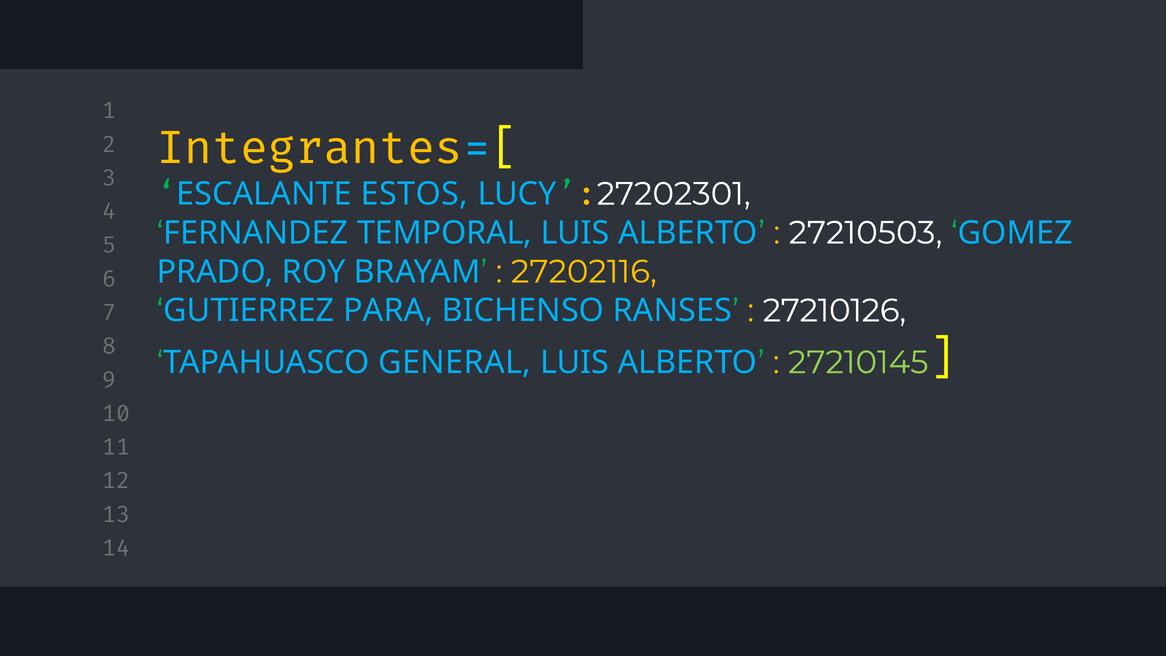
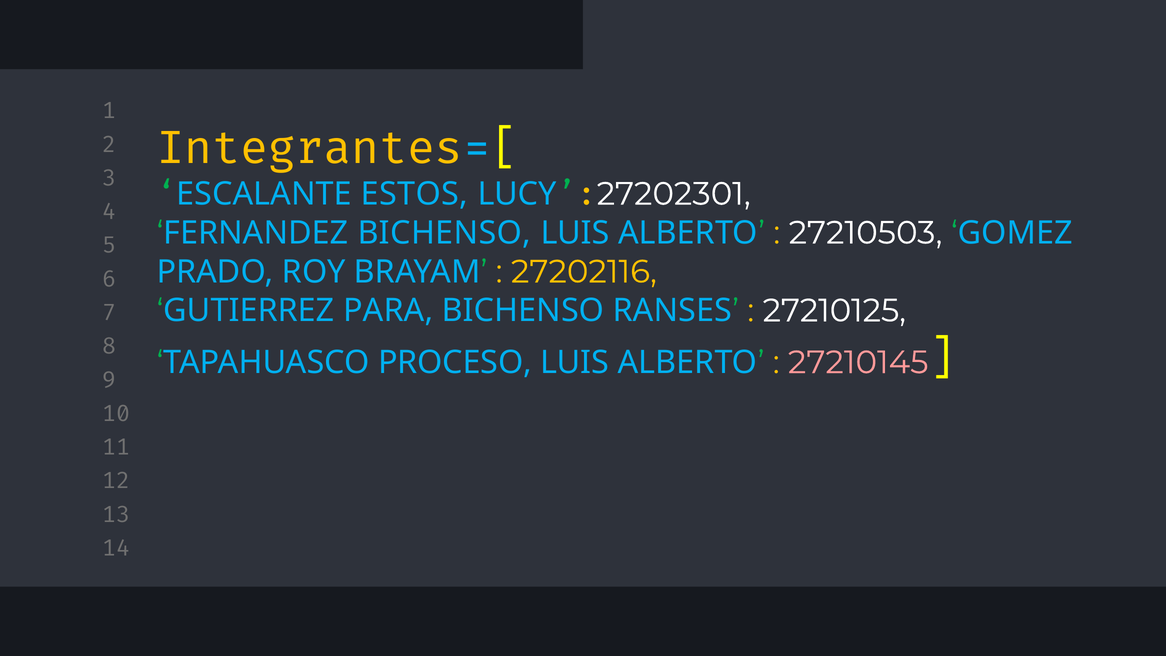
FERNANDEZ TEMPORAL: TEMPORAL -> BICHENSO (444, 233)
27210126: 27210126 -> 27210125 (834, 311)
GENERAL: GENERAL -> PROCESO (455, 362)
27210145 colour: light green -> pink (858, 362)
